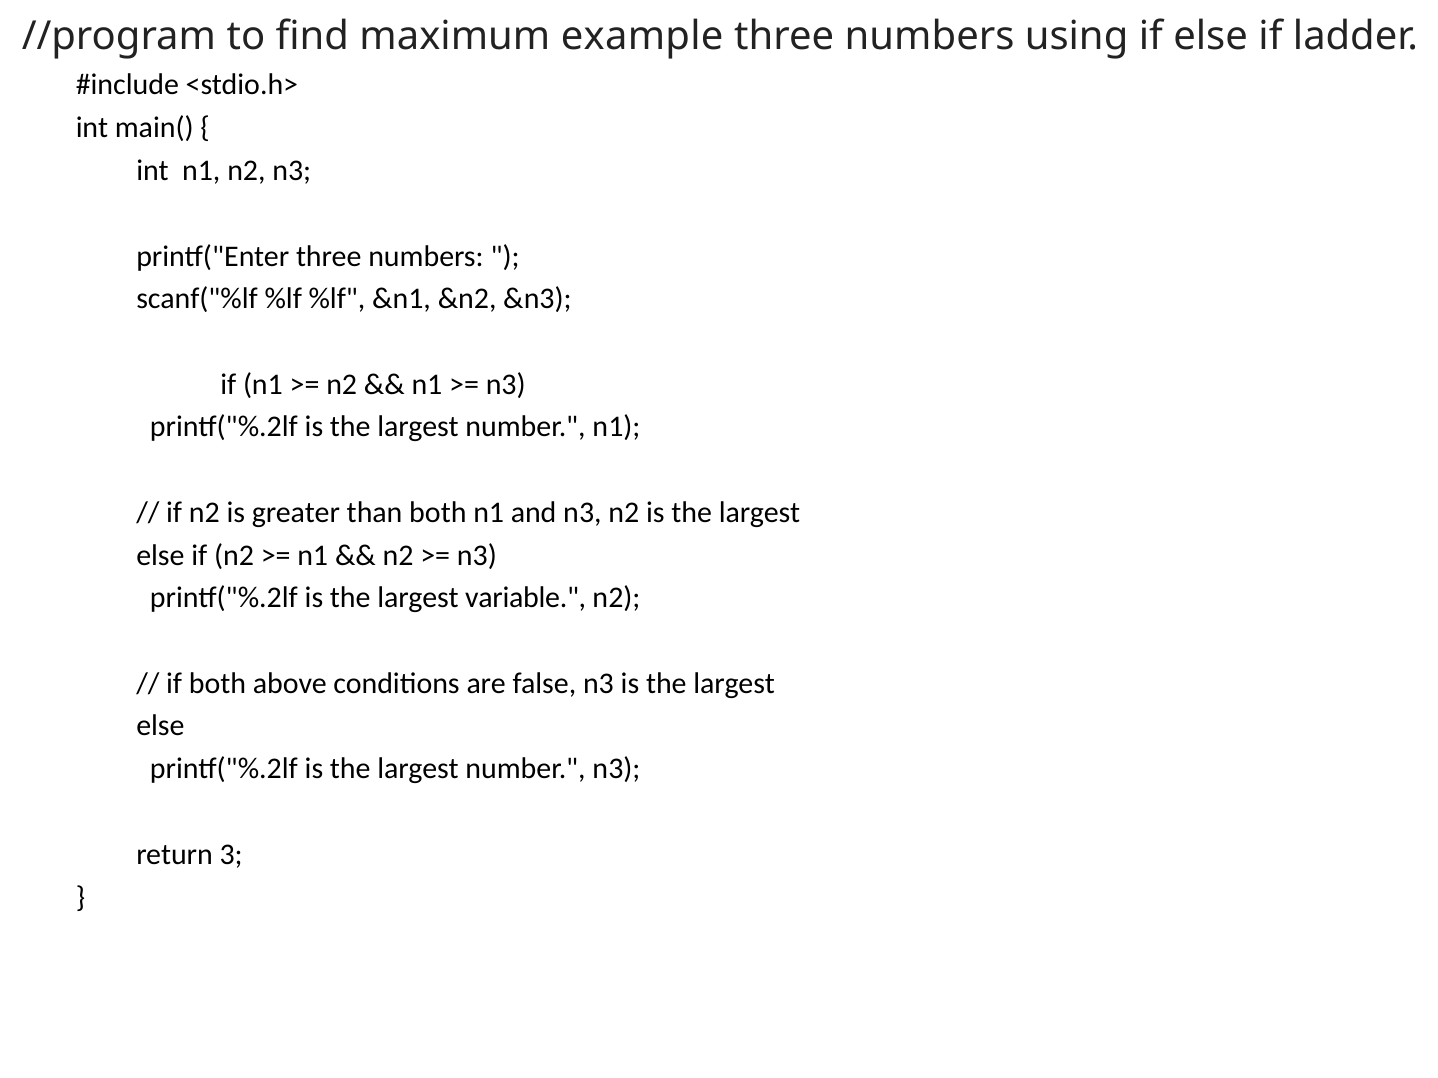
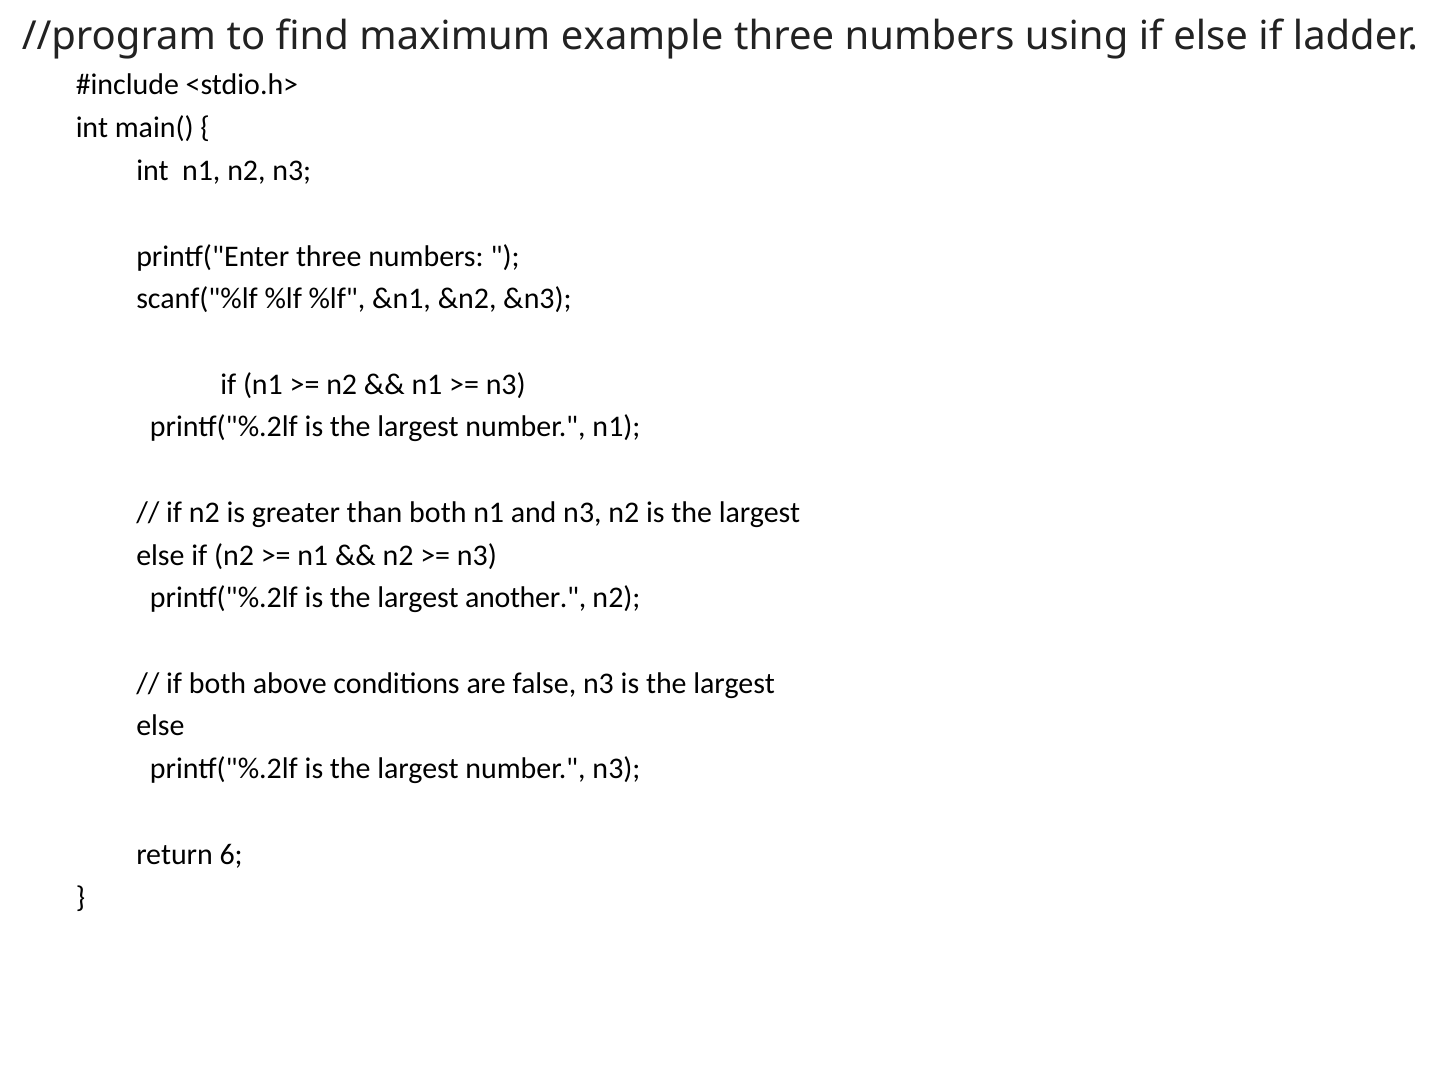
variable: variable -> another (526, 598)
3: 3 -> 6 (231, 855)
